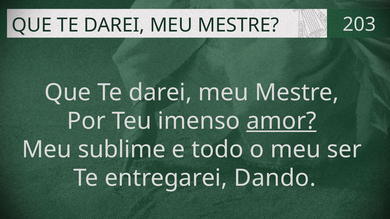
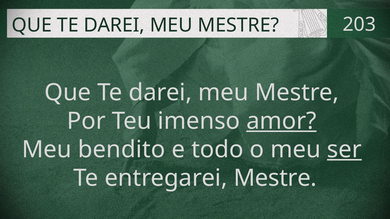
sublime: sublime -> bendito (122, 150)
ser underline: none -> present (344, 150)
entregarei Dando: Dando -> Mestre (275, 178)
